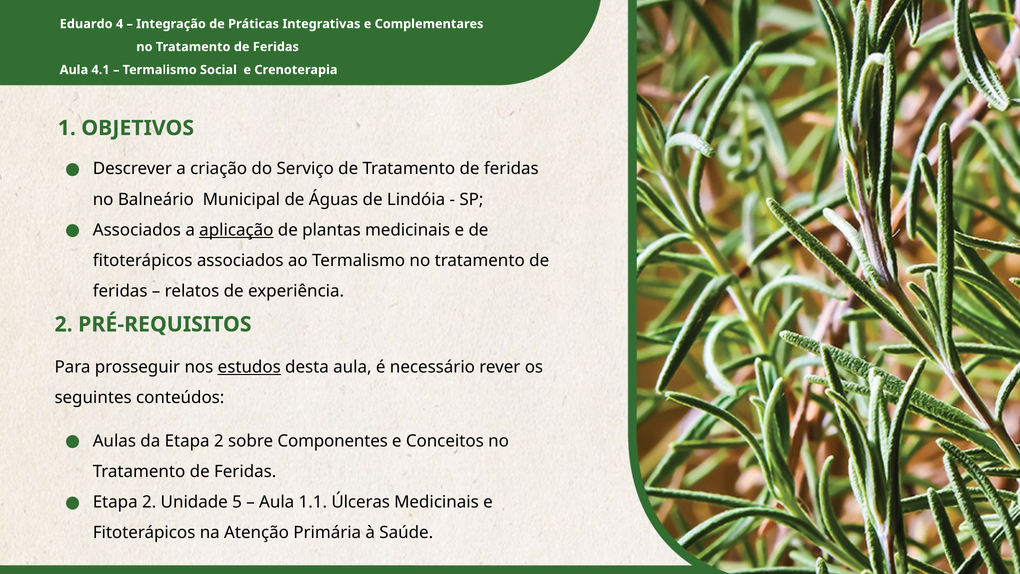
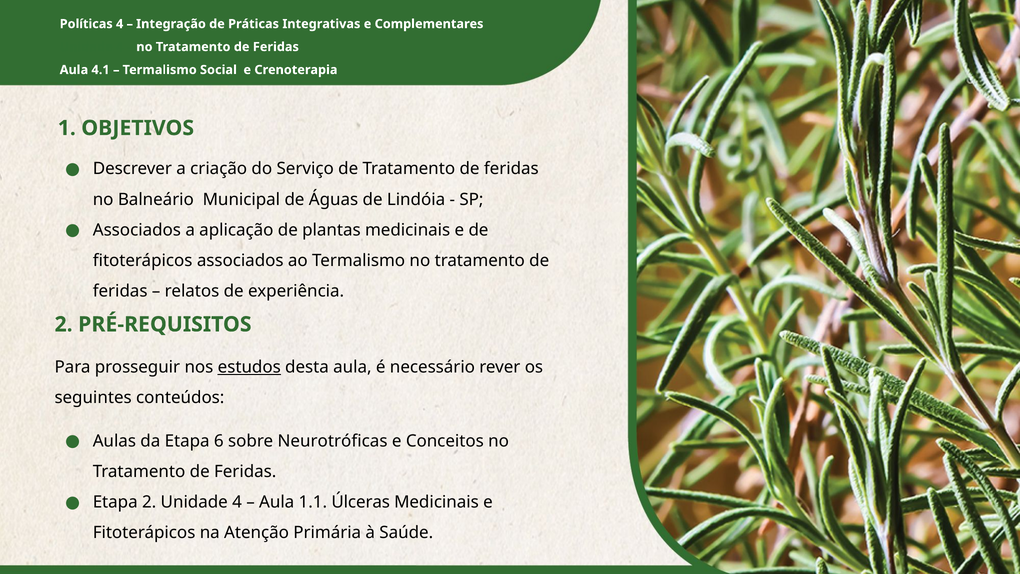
Eduardo: Eduardo -> Políticas (86, 24)
aplicação underline: present -> none (236, 230)
da Etapa 2: 2 -> 6 (219, 441)
Componentes: Componentes -> Neurotróficas (333, 441)
2 Unidade 5: 5 -> 4 (237, 502)
